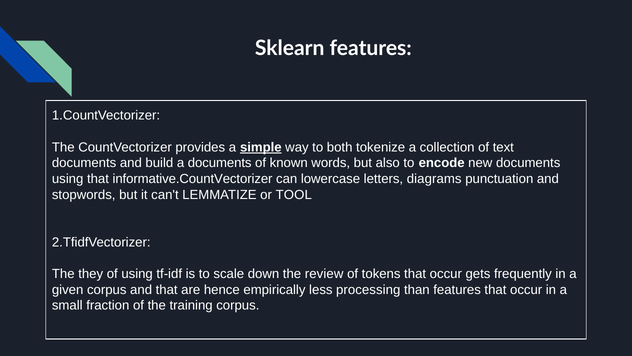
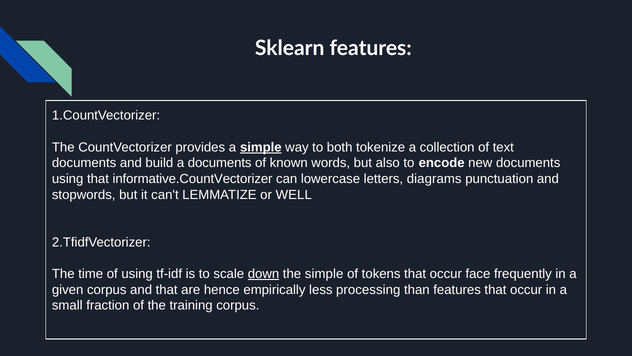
TOOL: TOOL -> WELL (294, 194)
they: they -> time (91, 273)
down underline: none -> present (263, 273)
the review: review -> simple (324, 273)
gets: gets -> face (478, 273)
